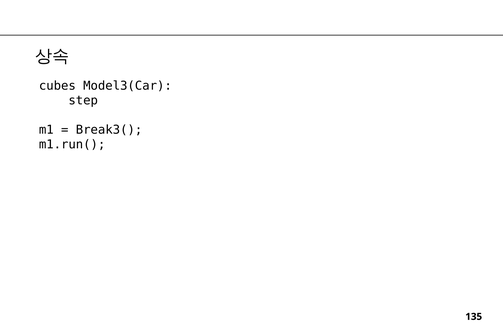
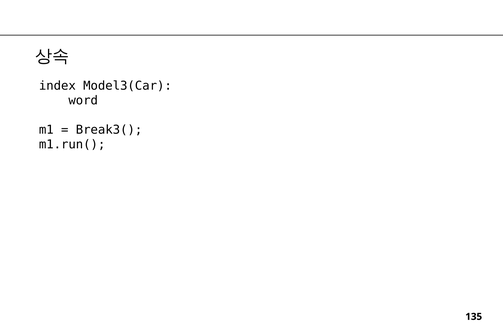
cubes: cubes -> index (57, 86)
step: step -> word (83, 101)
